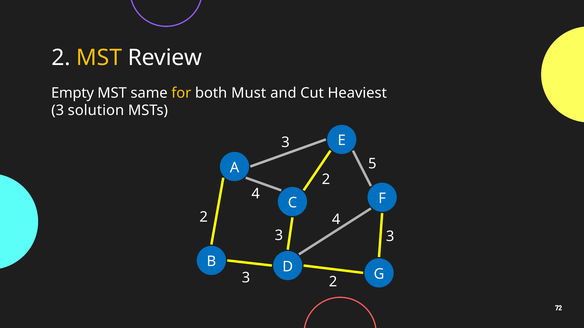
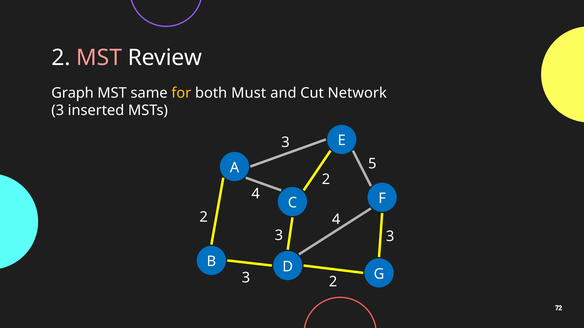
MST colour: yellow -> pink (99, 58)
Empty: Empty -> Graph (73, 93)
Heaviest: Heaviest -> Network (357, 93)
solution: solution -> inserted (96, 111)
